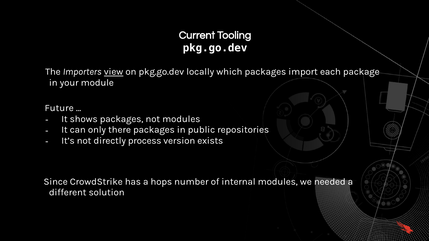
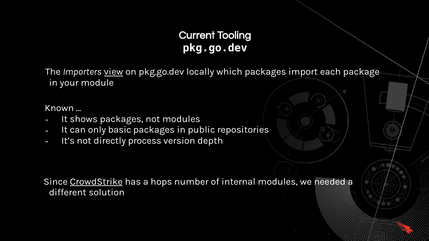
Future: Future -> Known (59, 108)
there: there -> basic (120, 130)
exists: exists -> depth (210, 141)
CrowdStrike underline: none -> present (96, 182)
